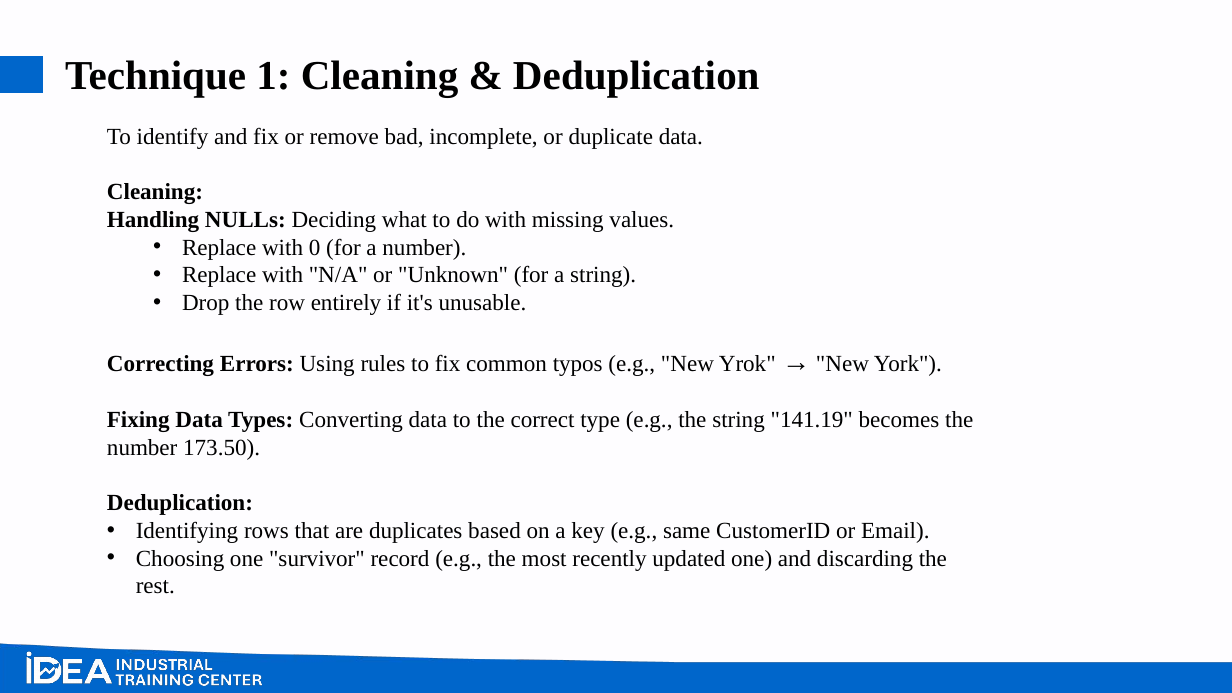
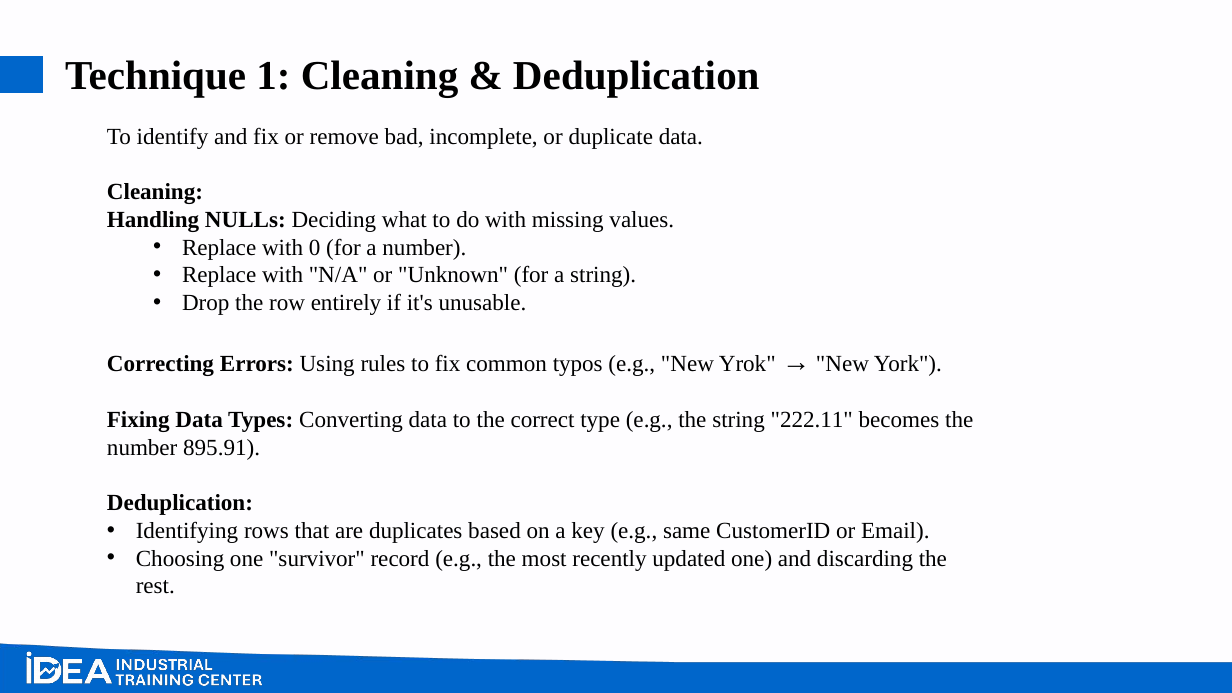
141.19: 141.19 -> 222.11 (812, 420)
173.50: 173.50 -> 895.91 (222, 448)
